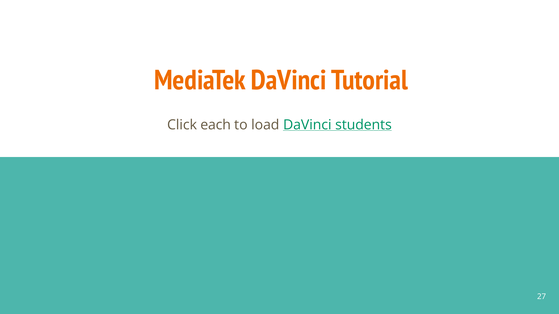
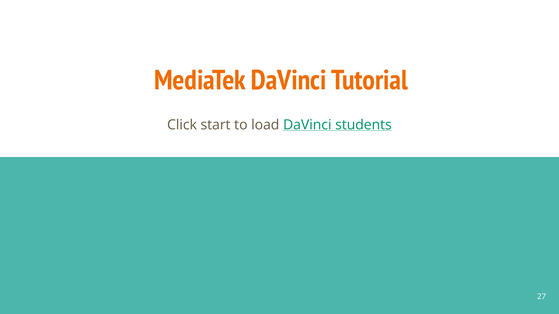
each: each -> start (216, 125)
